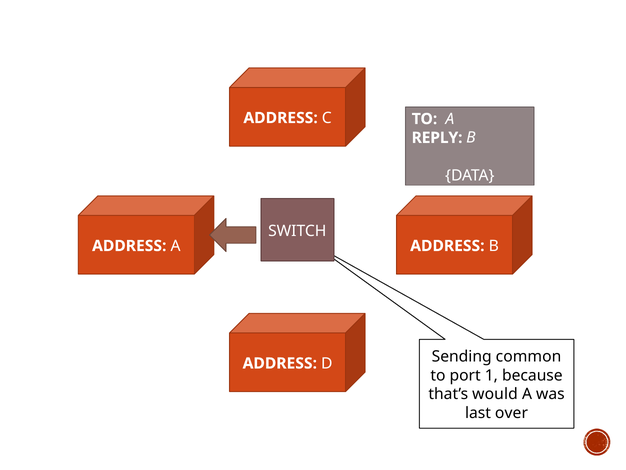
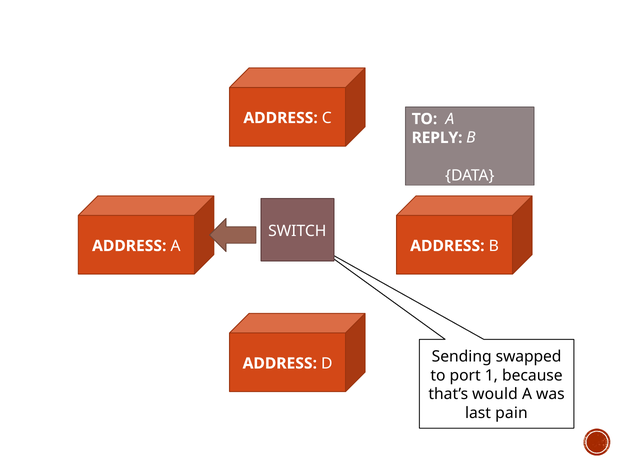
common: common -> swapped (529, 356)
over: over -> pain (511, 413)
